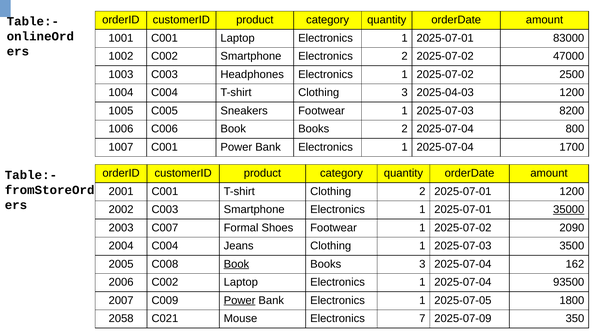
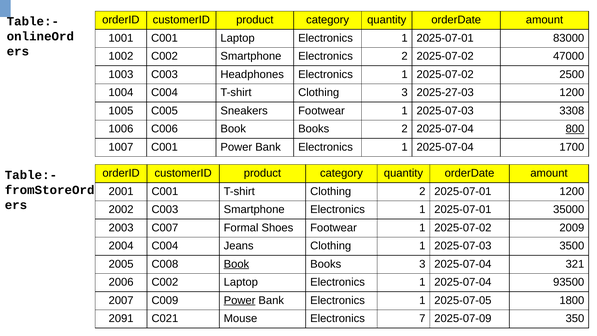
2025-04-03: 2025-04-03 -> 2025-27-03 (445, 92)
8200: 8200 -> 3308 (572, 111)
800 underline: none -> present (575, 129)
35000 underline: present -> none (569, 209)
2090: 2090 -> 2009 (572, 228)
162: 162 -> 321 (575, 264)
2058: 2058 -> 2091 (121, 318)
